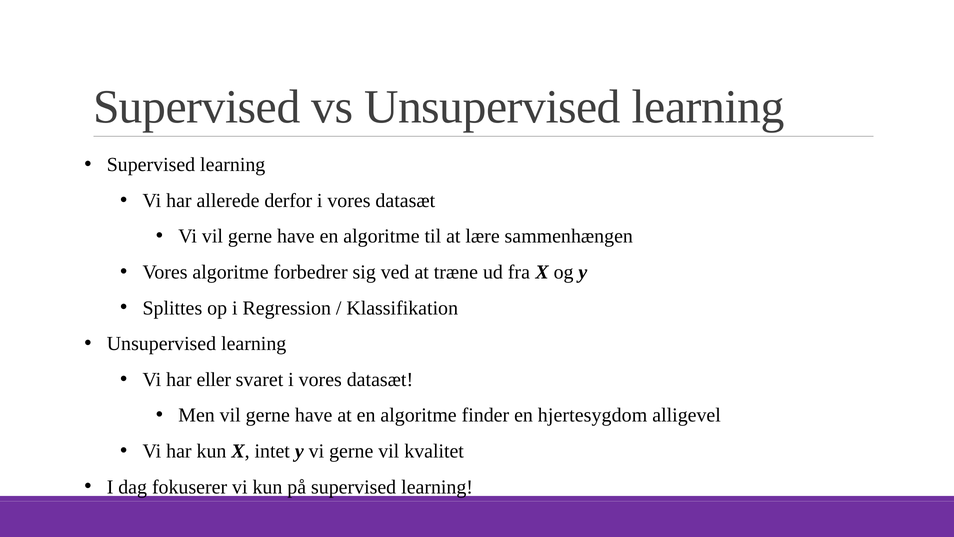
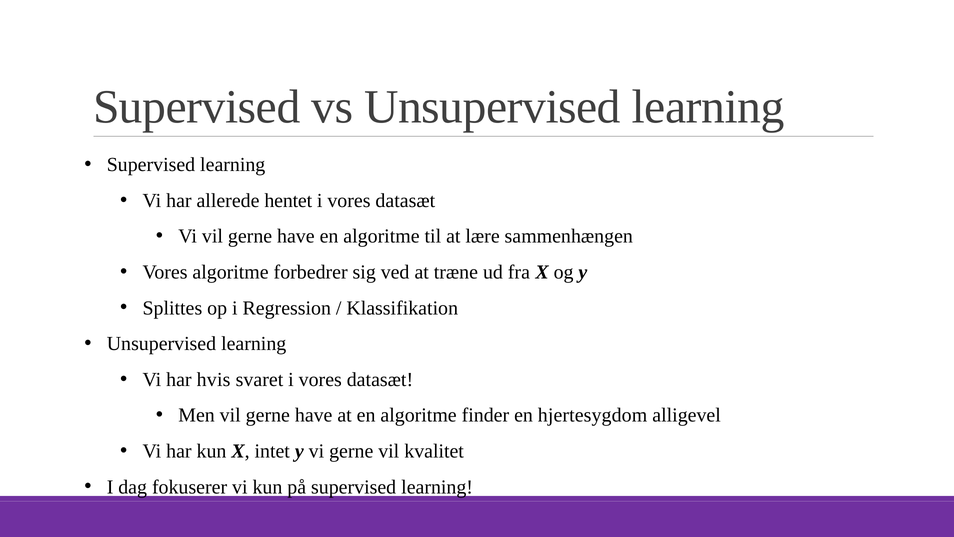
derfor: derfor -> hentet (288, 200)
eller: eller -> hvis (214, 379)
